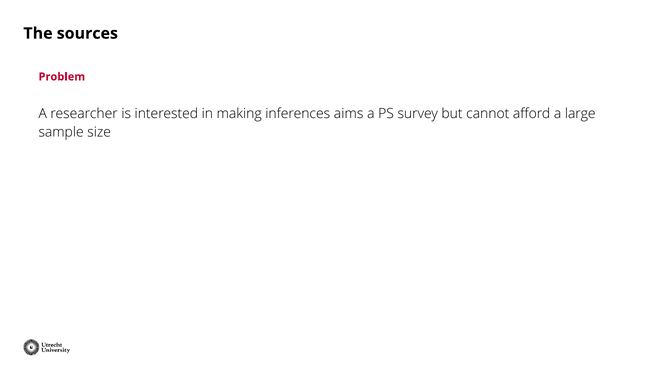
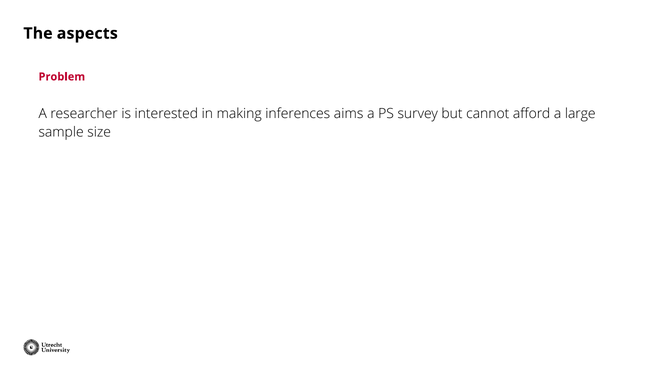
sources: sources -> aspects (87, 33)
